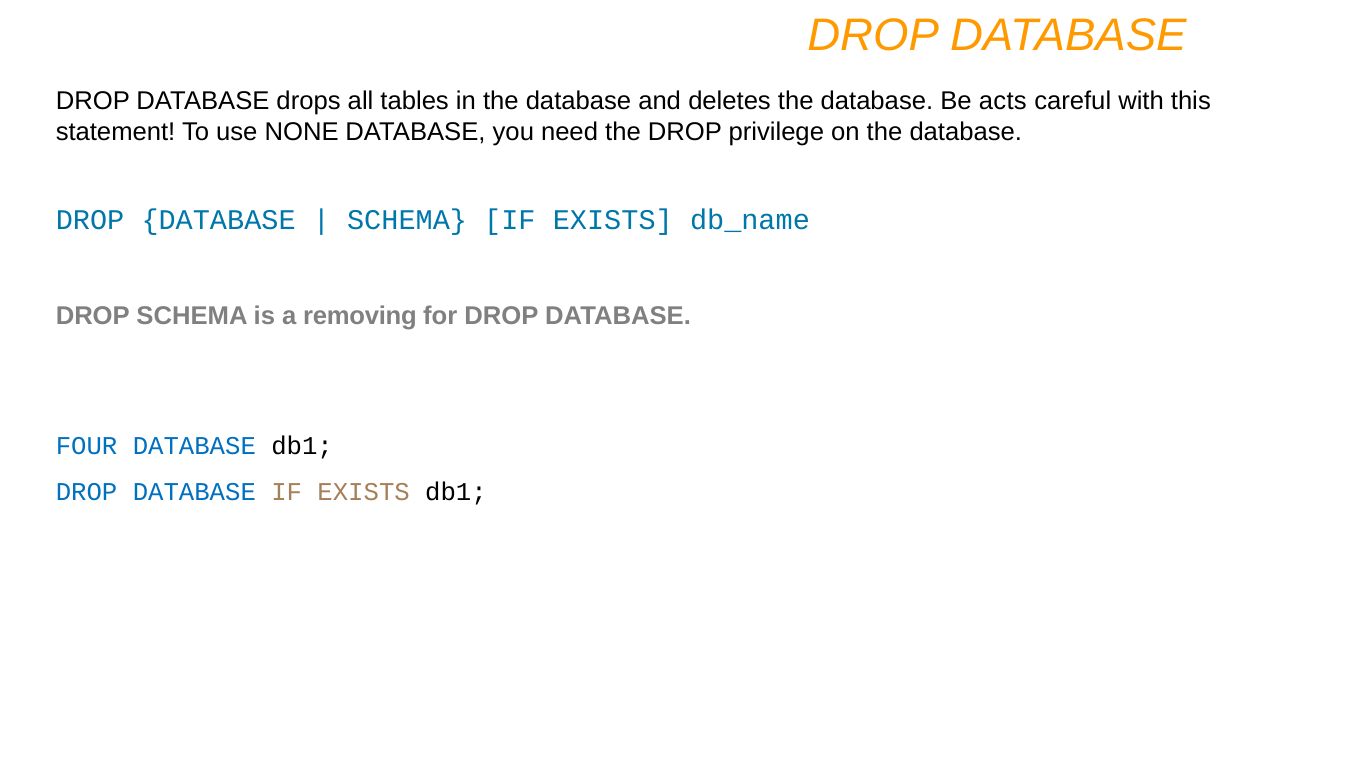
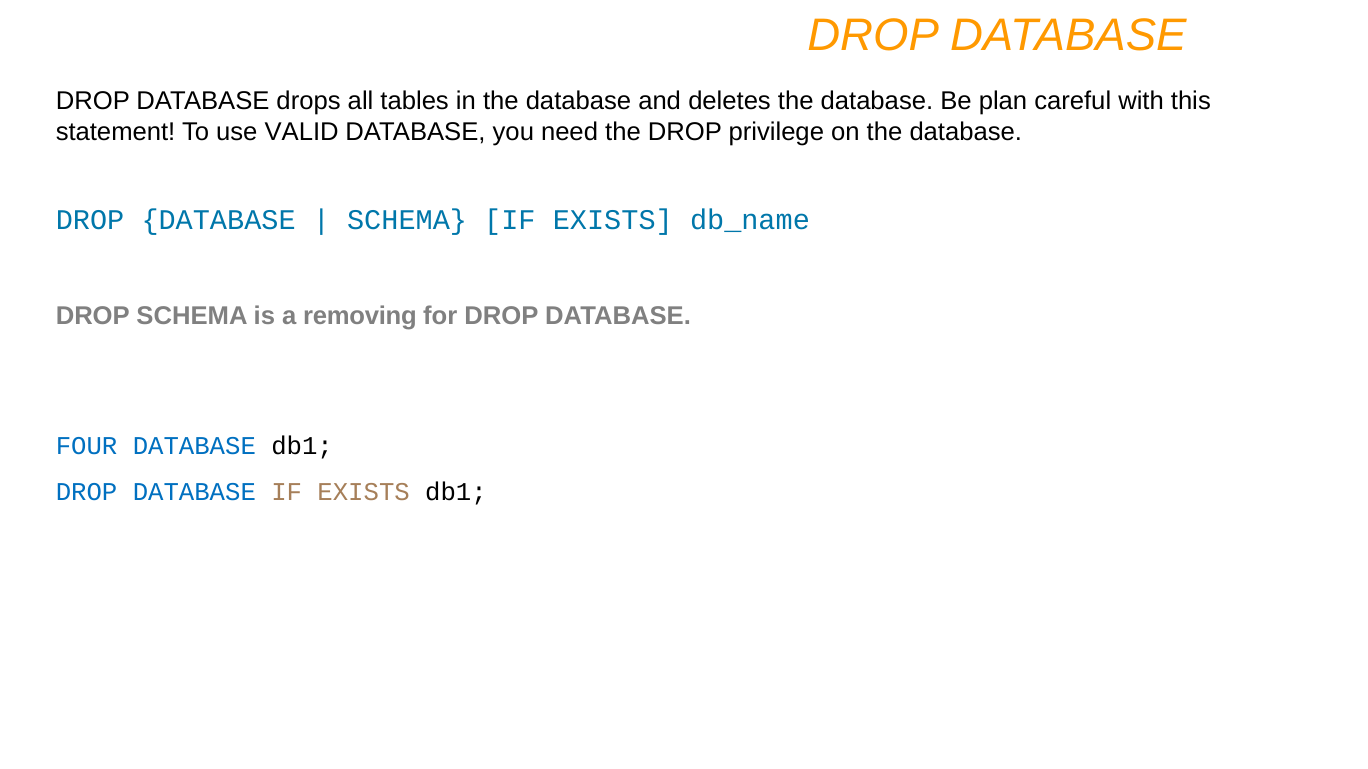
acts: acts -> plan (1003, 101)
NONE: NONE -> VALID (302, 132)
